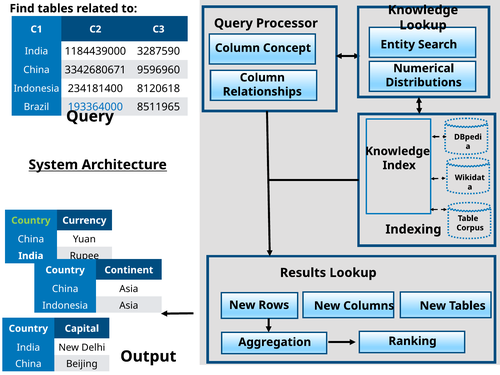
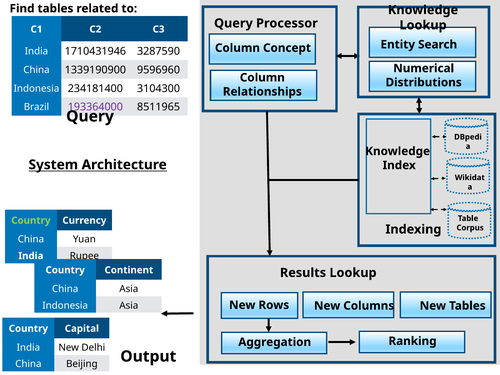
1184439000: 1184439000 -> 1710431946 (95, 51)
3342680671: 3342680671 -> 1339190900 (95, 70)
8120618: 8120618 -> 3104300 (159, 89)
193364000 colour: blue -> purple (95, 107)
